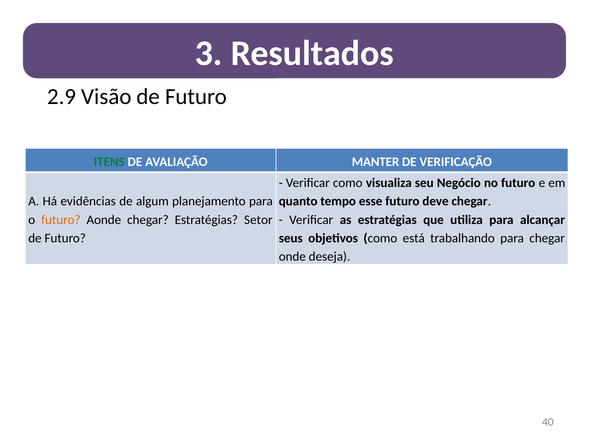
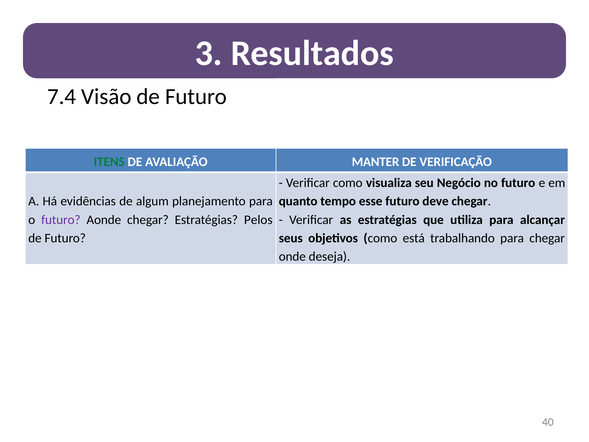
2.9: 2.9 -> 7.4 (62, 96)
futuro colour: orange -> purple (61, 220)
Setor: Setor -> Pelos (258, 220)
